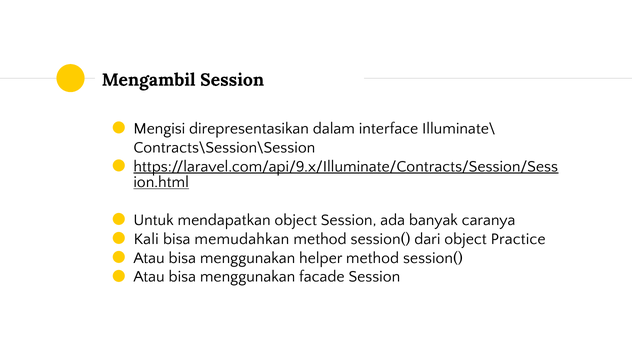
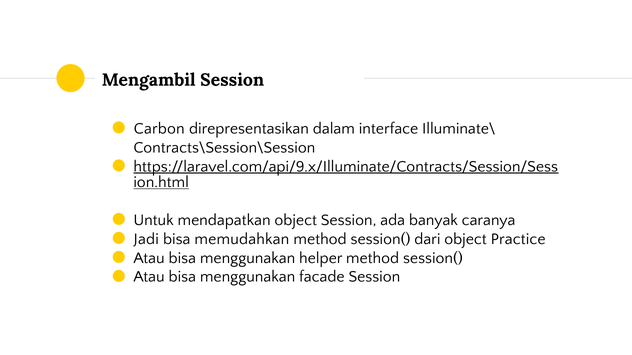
Mengisi: Mengisi -> Carbon (159, 129)
Kali: Kali -> Jadi (146, 239)
